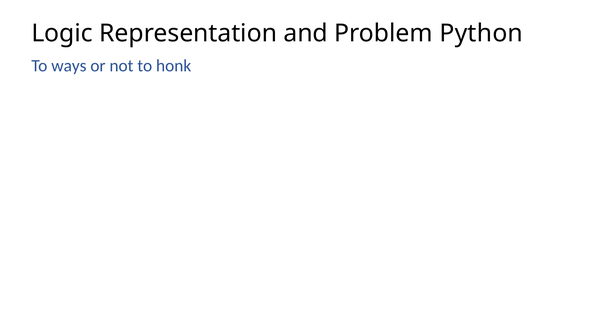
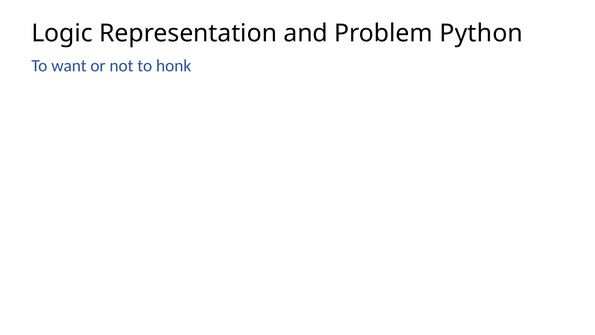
ways: ways -> want (69, 66)
